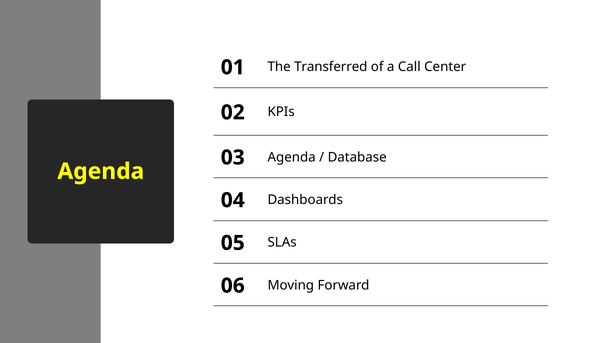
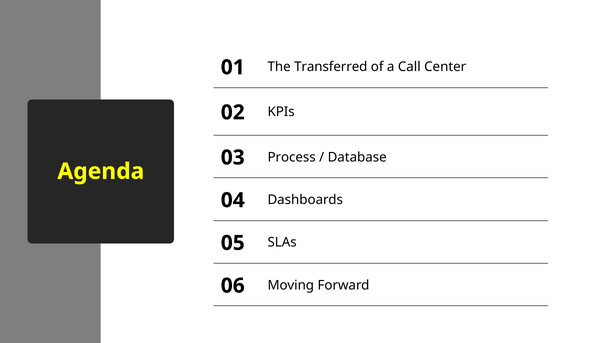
03 Agenda: Agenda -> Process (292, 157)
